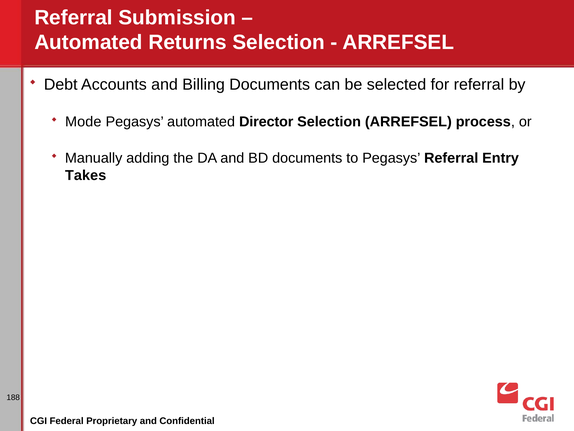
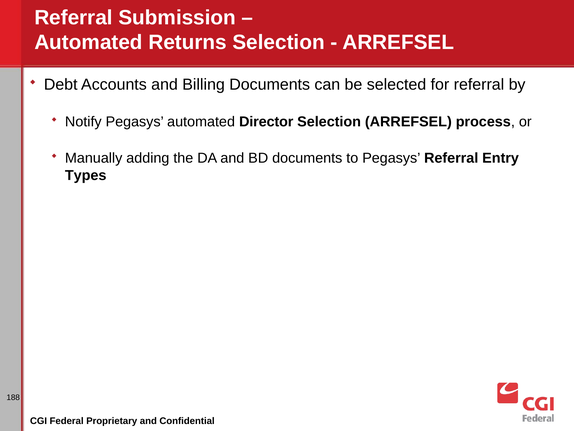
Mode: Mode -> Notify (83, 122)
Takes: Takes -> Types (86, 175)
